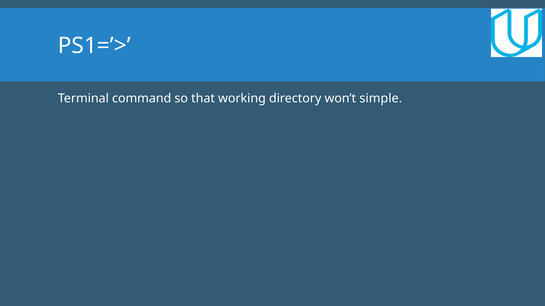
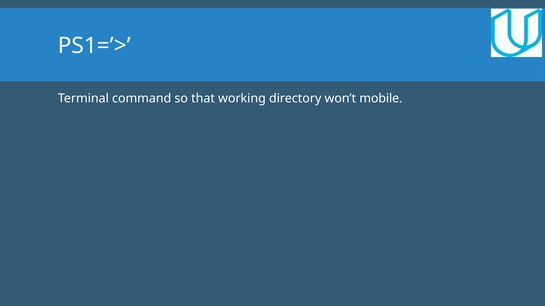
simple: simple -> mobile (381, 99)
